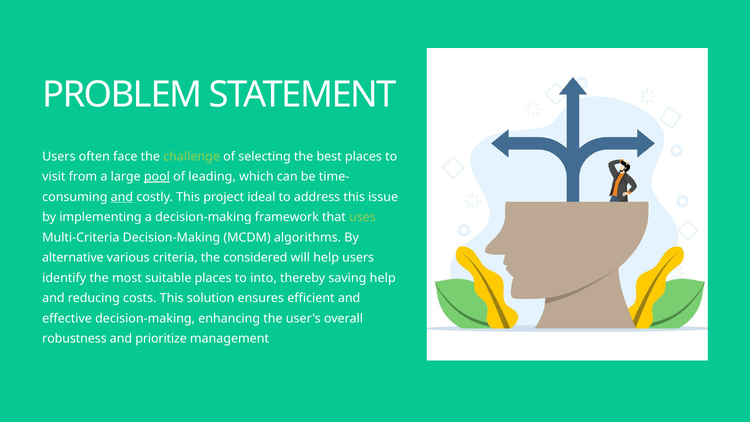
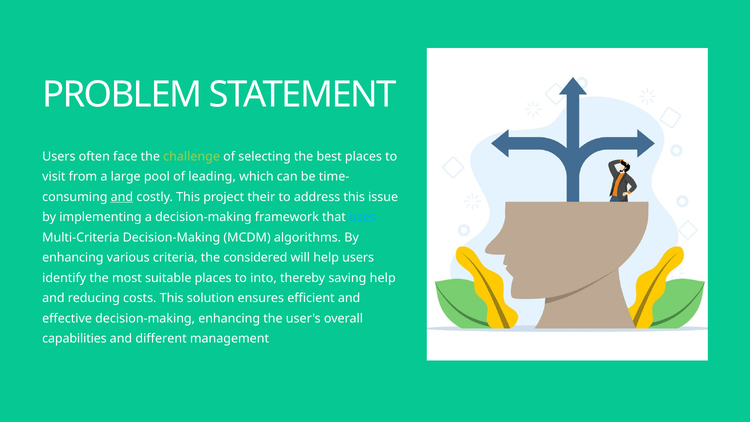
pool underline: present -> none (157, 177)
ideal: ideal -> their (261, 197)
uses colour: light green -> light blue (362, 217)
alternative: alternative -> enhancing (73, 258)
robustness: robustness -> capabilities (74, 339)
prioritize: prioritize -> different (161, 339)
